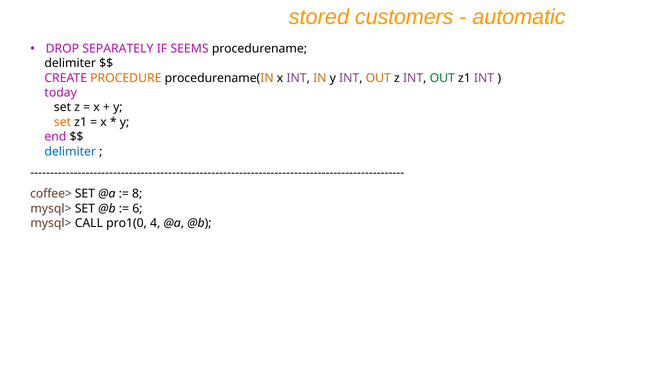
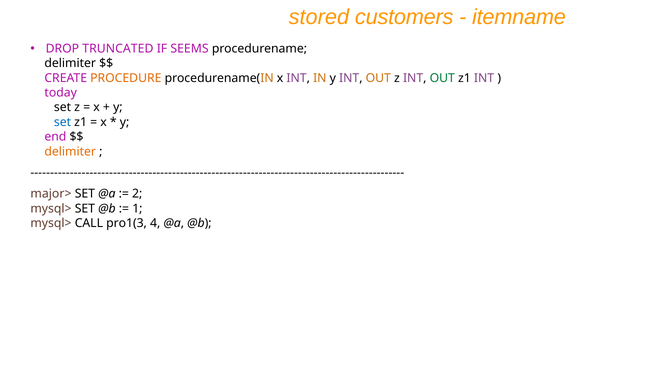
automatic: automatic -> itemname (519, 17)
SEPARATELY: SEPARATELY -> TRUNCATED (118, 49)
set colour: orange -> blue (63, 122)
delimiter colour: blue -> orange (70, 151)
coffee>: coffee> -> major> (51, 194)
8: 8 -> 2 (137, 194)
6: 6 -> 1 (137, 208)
pro1(0: pro1(0 -> pro1(3 (127, 223)
